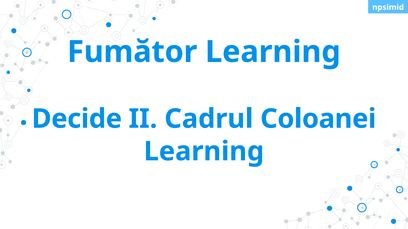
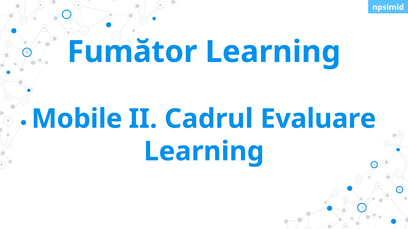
Decide: Decide -> Mobile (77, 119)
Coloanei: Coloanei -> Evaluare (318, 119)
